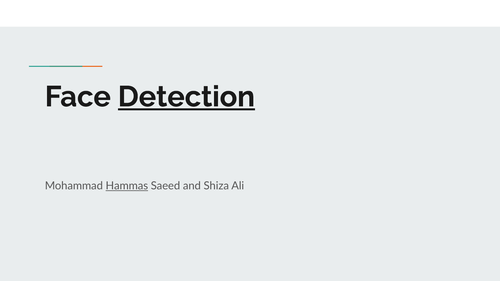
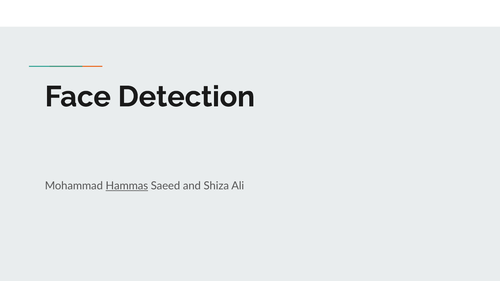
Detection underline: present -> none (186, 97)
